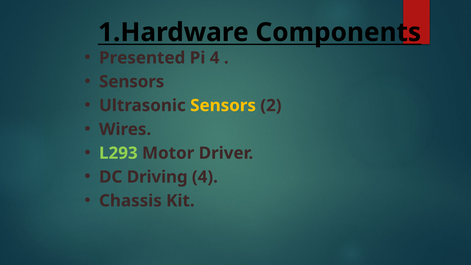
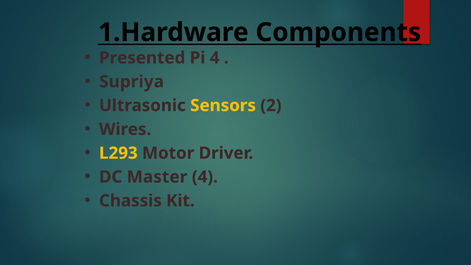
Sensors: Sensors -> Supriya (132, 82)
L293 colour: light green -> yellow (118, 153)
Driving: Driving -> Master (157, 177)
